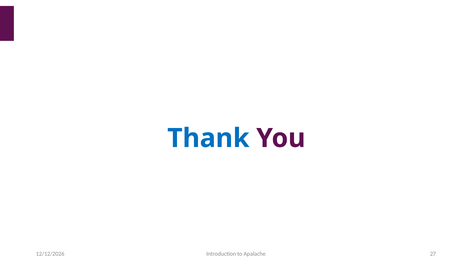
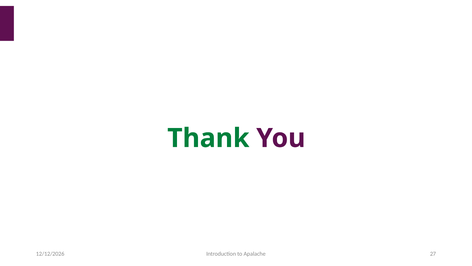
Thank colour: blue -> green (208, 138)
